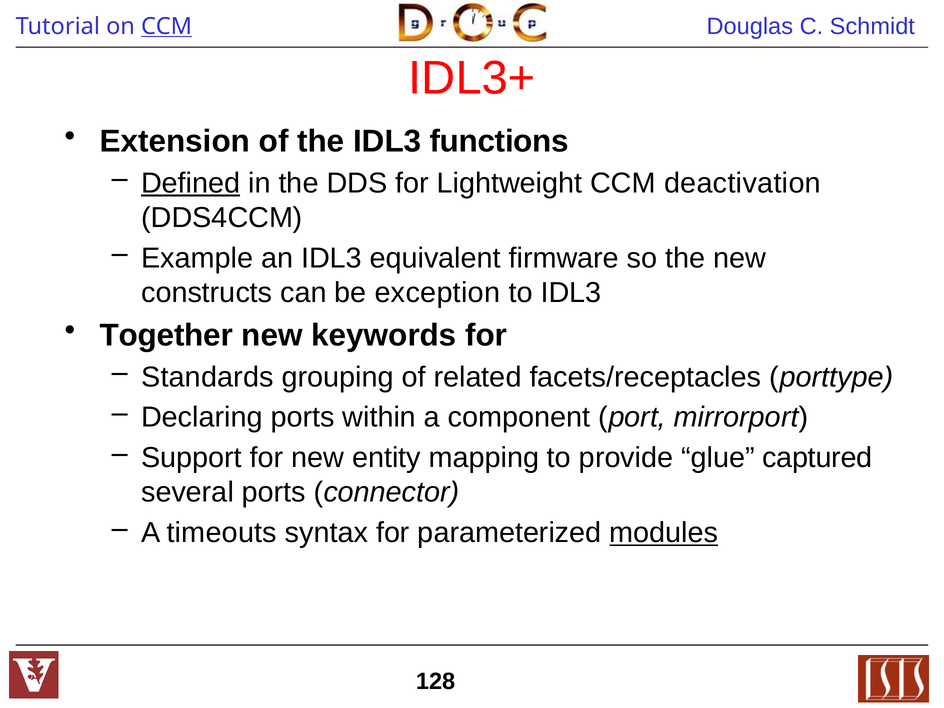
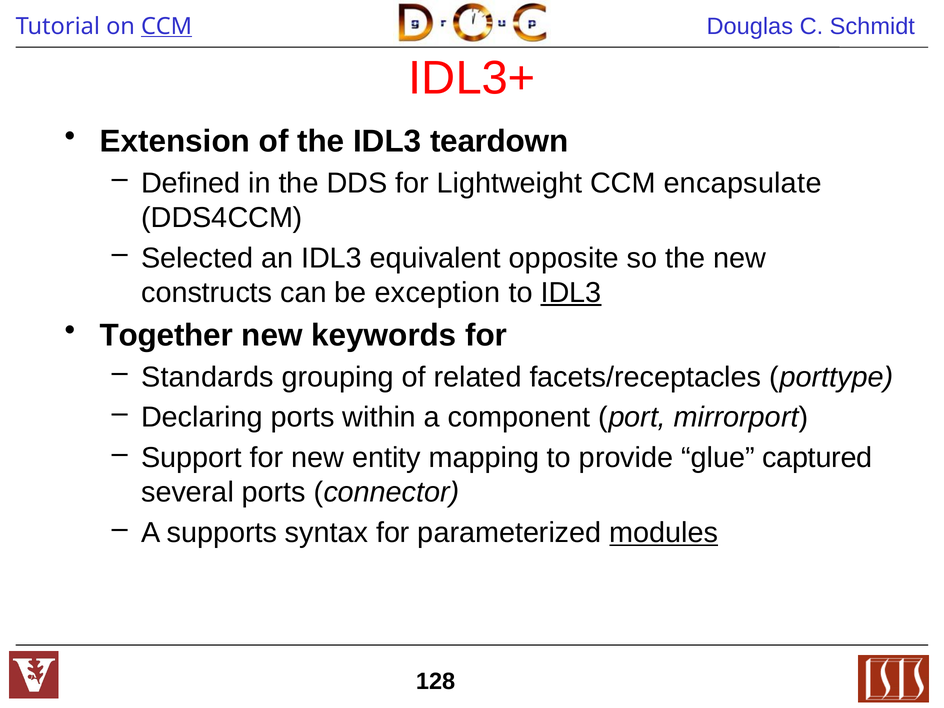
functions: functions -> teardown (499, 141)
Defined underline: present -> none (191, 183)
deactivation: deactivation -> encapsulate (743, 183)
Example: Example -> Selected (197, 258)
firmware: firmware -> opposite (564, 258)
IDL3 underline: none -> present (571, 293)
timeouts: timeouts -> supports (222, 533)
